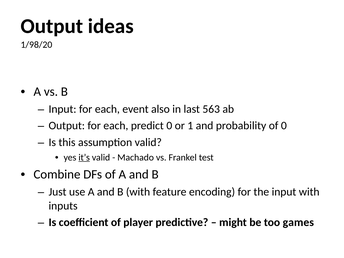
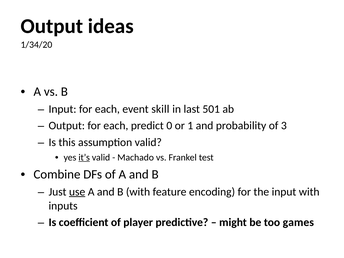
1/98/20: 1/98/20 -> 1/34/20 (36, 45)
also: also -> skill (160, 109)
563: 563 -> 501 (211, 109)
of 0: 0 -> 3 (284, 126)
use underline: none -> present (77, 192)
